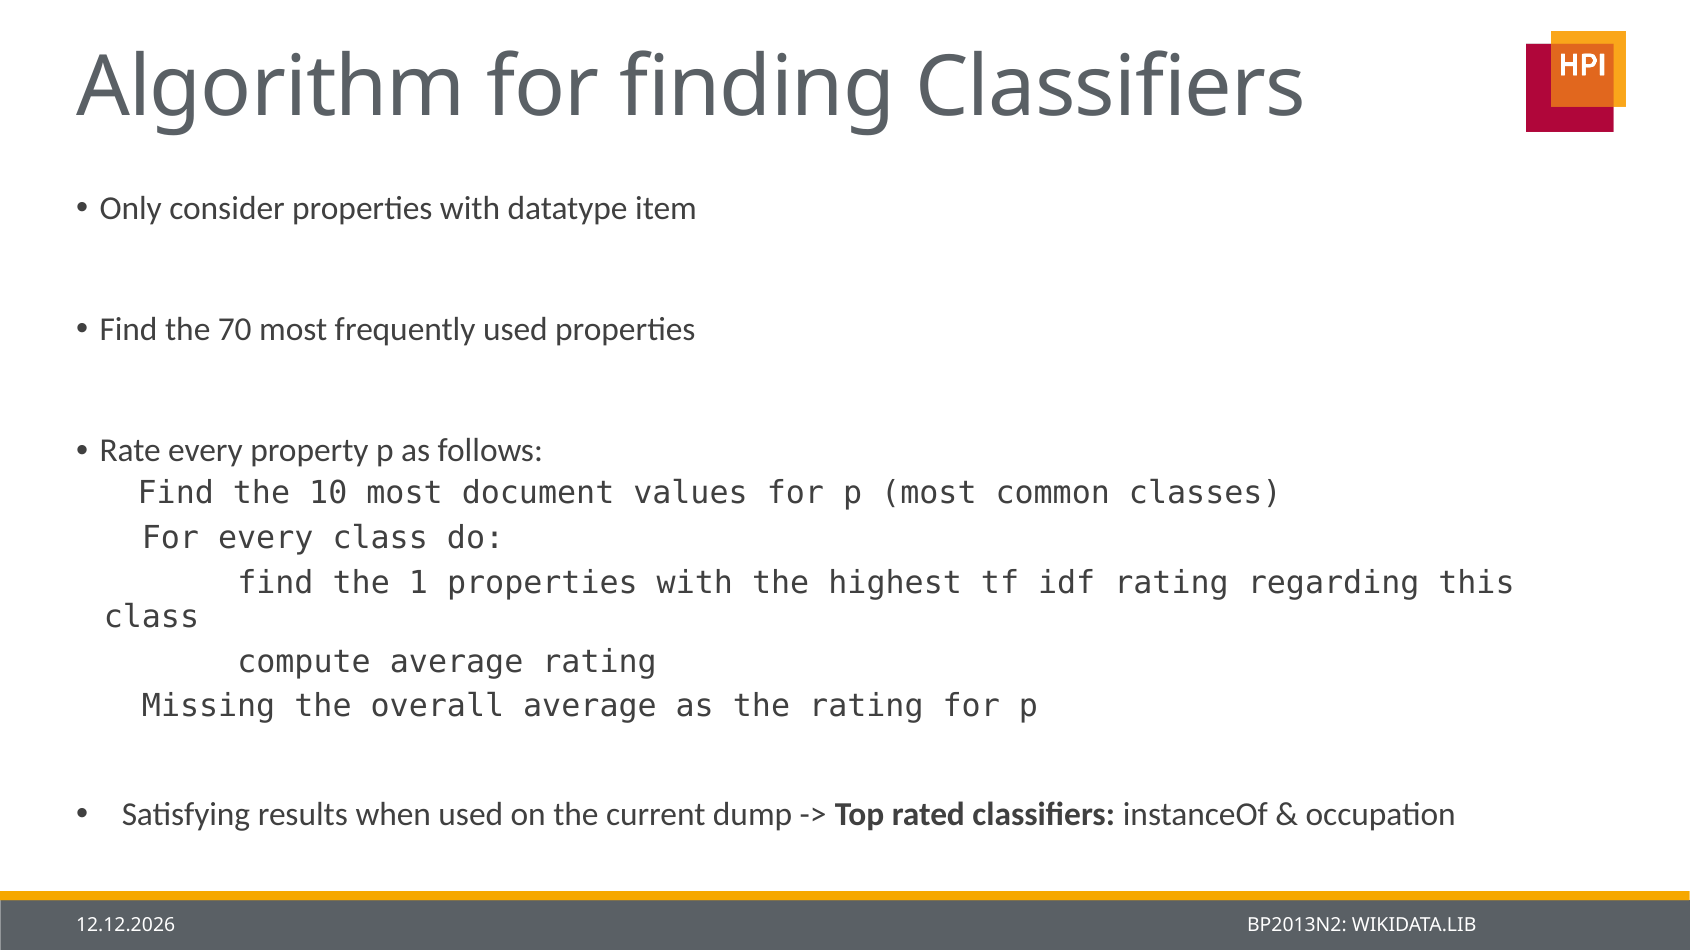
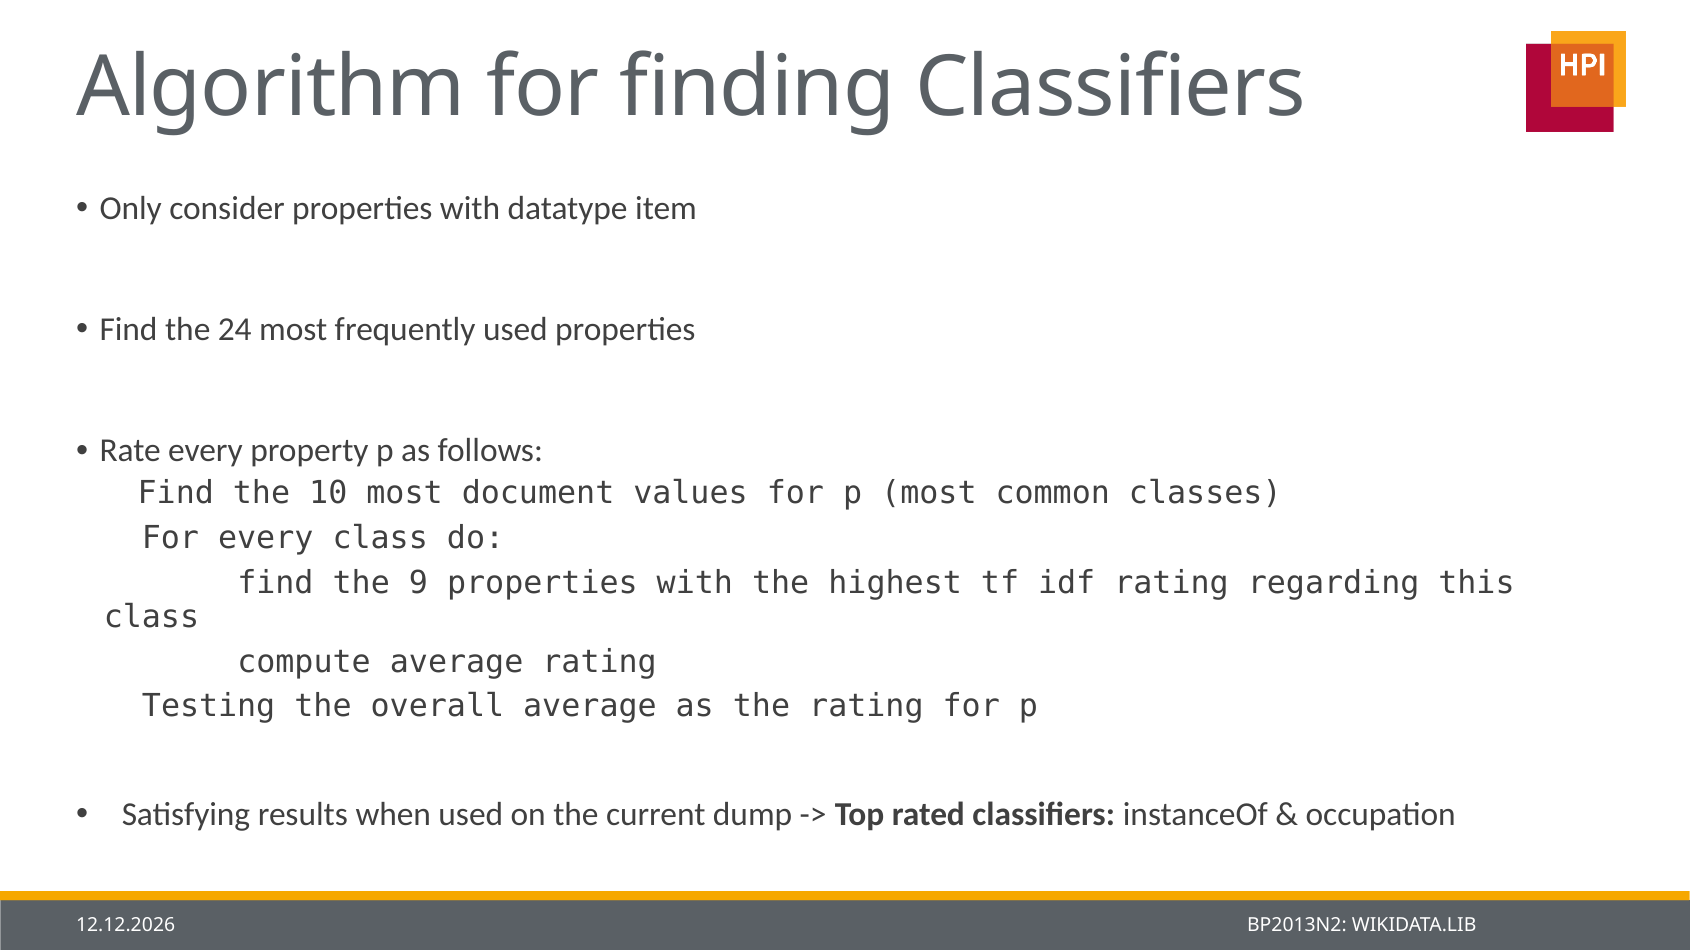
70: 70 -> 24 (235, 330)
1: 1 -> 9 (418, 583)
Missing: Missing -> Testing (209, 707)
